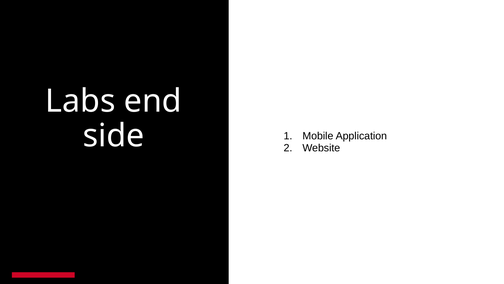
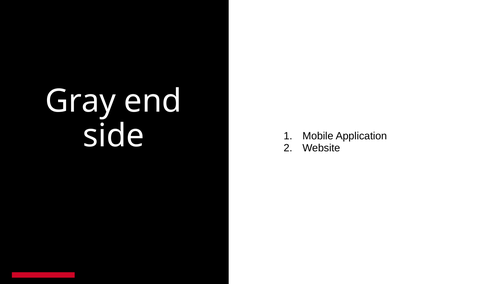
Labs: Labs -> Gray (81, 101)
